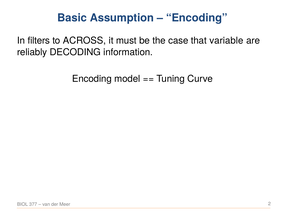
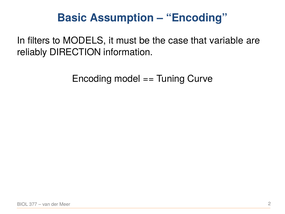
ACROSS: ACROSS -> MODELS (84, 41)
DECODING: DECODING -> DIRECTION (75, 52)
